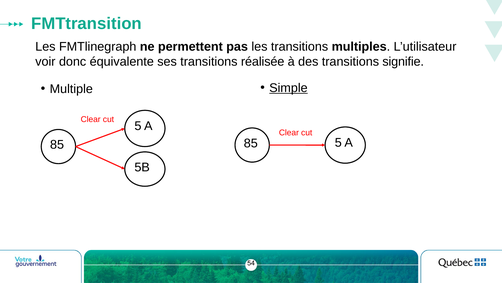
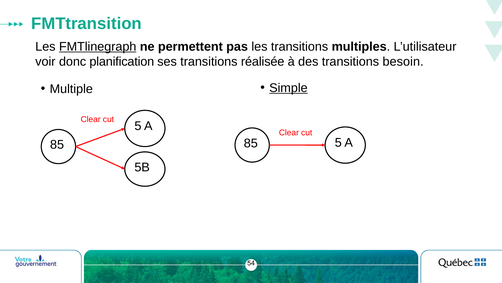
FMTlinegraph underline: none -> present (98, 47)
équivalente: équivalente -> planification (122, 62)
signifie: signifie -> besoin (403, 62)
